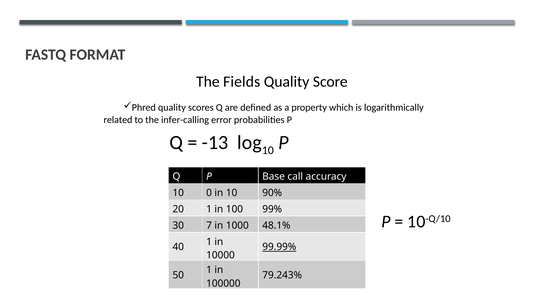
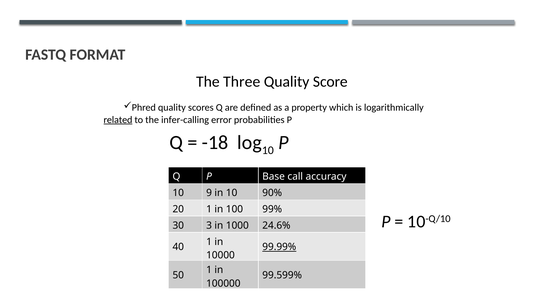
Fields: Fields -> Three (242, 81)
related underline: none -> present (118, 119)
-13: -13 -> -18 (215, 142)
0: 0 -> 9 (209, 192)
7: 7 -> 3 (209, 225)
48.1%: 48.1% -> 24.6% (276, 225)
79.243%: 79.243% -> 99.599% (282, 274)
